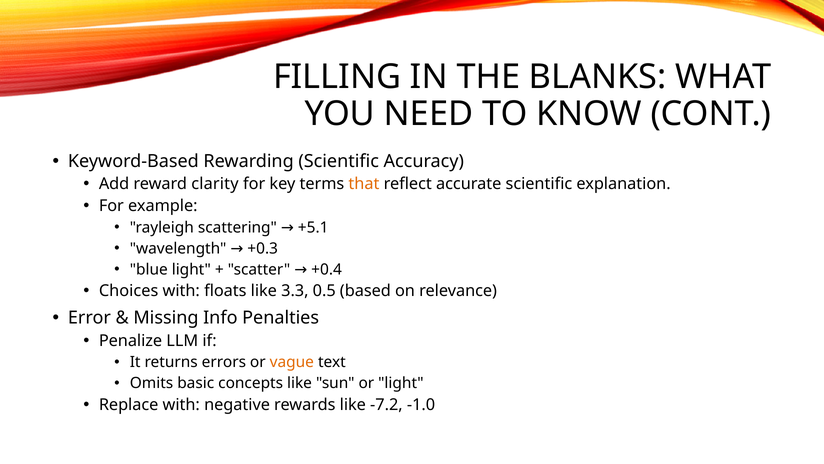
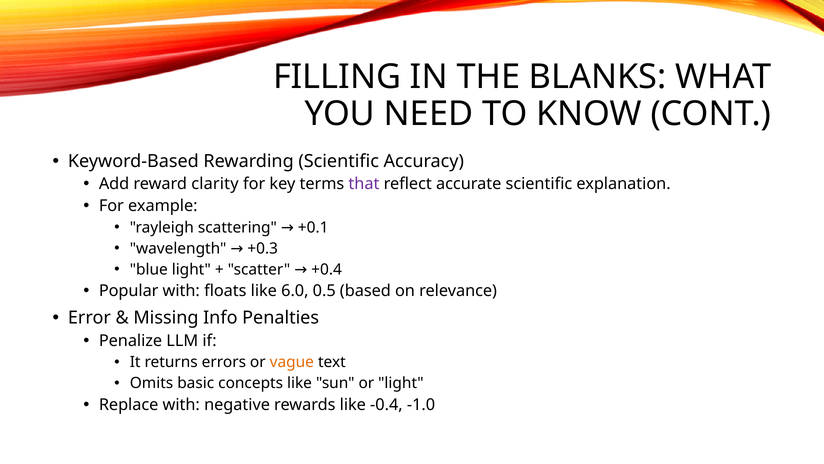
that colour: orange -> purple (364, 184)
+5.1: +5.1 -> +0.1 (313, 227)
Choices: Choices -> Popular (129, 291)
3.3: 3.3 -> 6.0 (295, 291)
-7.2: -7.2 -> -0.4 (386, 404)
